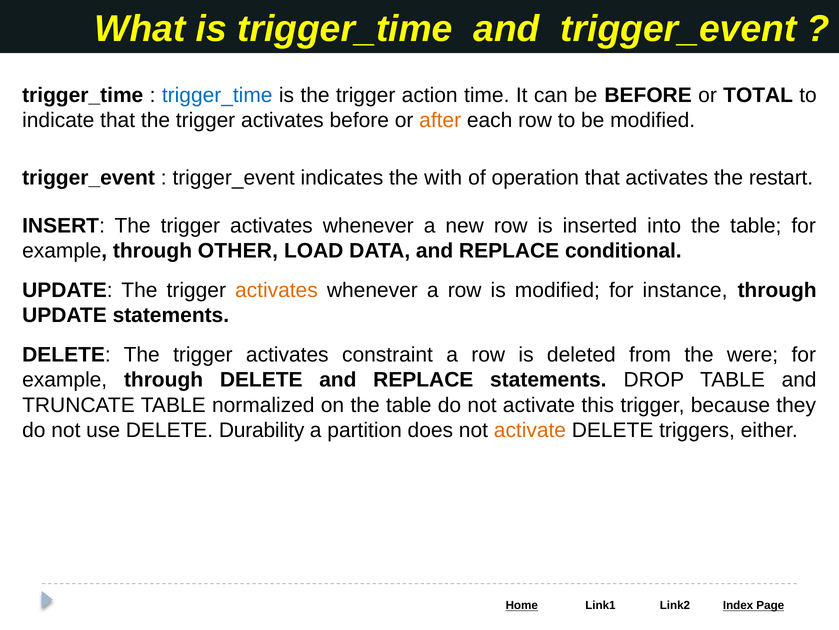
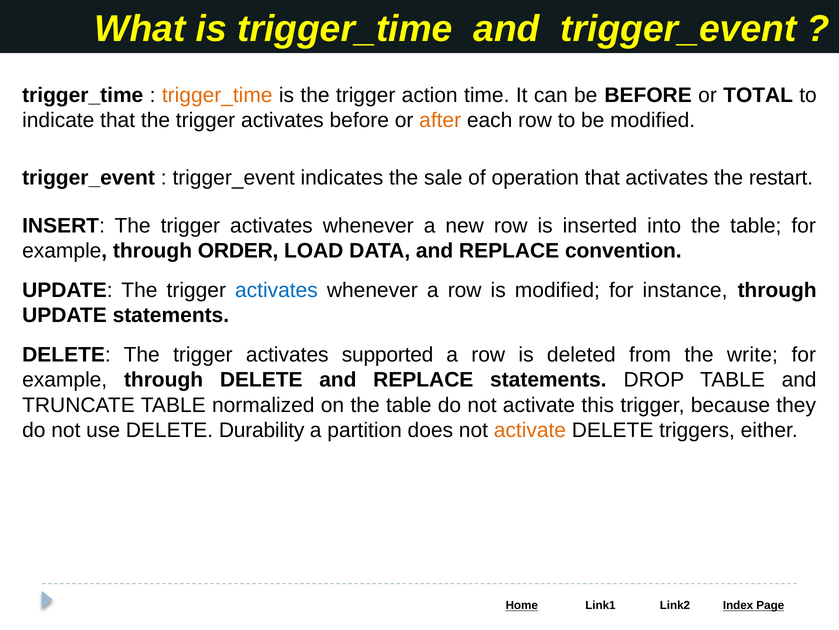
trigger_time colour: blue -> orange (217, 95)
with: with -> sale (443, 178)
OTHER: OTHER -> ORDER (238, 251)
conditional: conditional -> convention (623, 251)
activates colour: orange -> blue (276, 290)
constraint: constraint -> supported (388, 354)
were: were -> write (752, 354)
